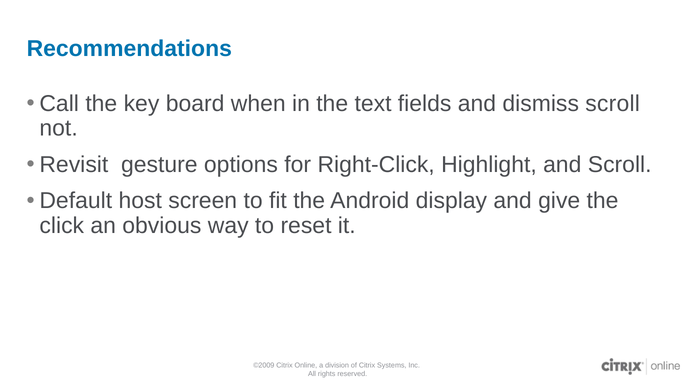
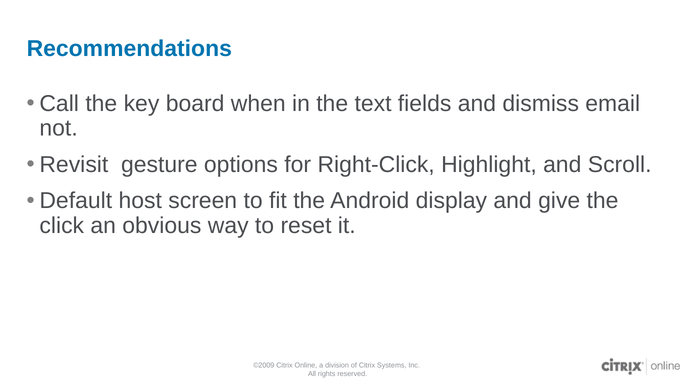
dismiss scroll: scroll -> email (613, 104)
